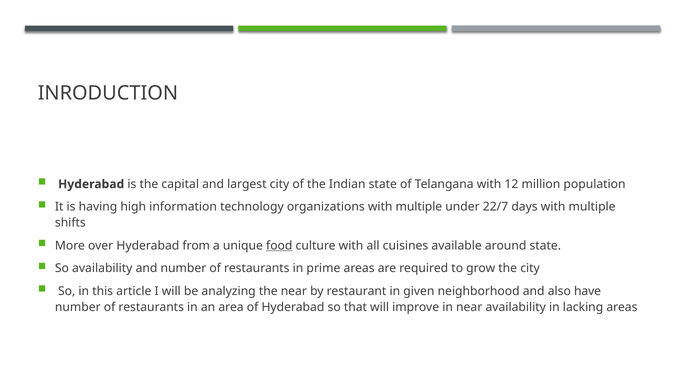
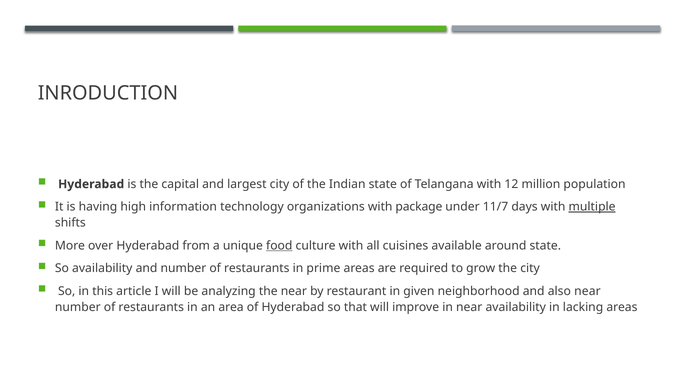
organizations with multiple: multiple -> package (419, 207)
22/7: 22/7 -> 11/7 (496, 207)
multiple underline: none -> present (592, 207)
also have: have -> near (587, 291)
